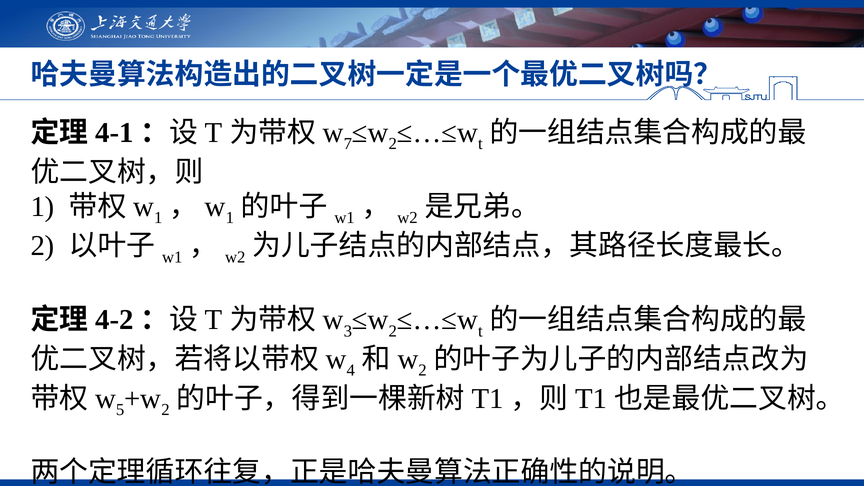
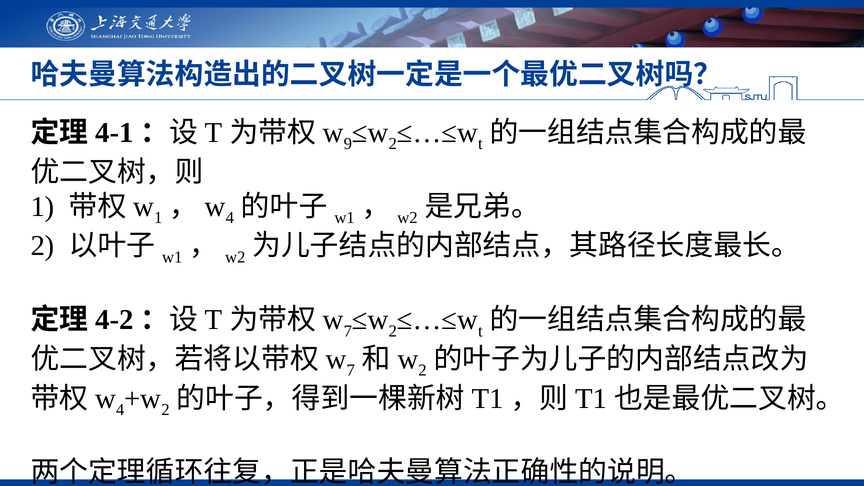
7: 7 -> 9 (348, 144)
1: 1 -> 4 (230, 218)
3: 3 -> 7 (348, 331)
4: 4 -> 7 (351, 370)
5: 5 -> 4 (120, 410)
